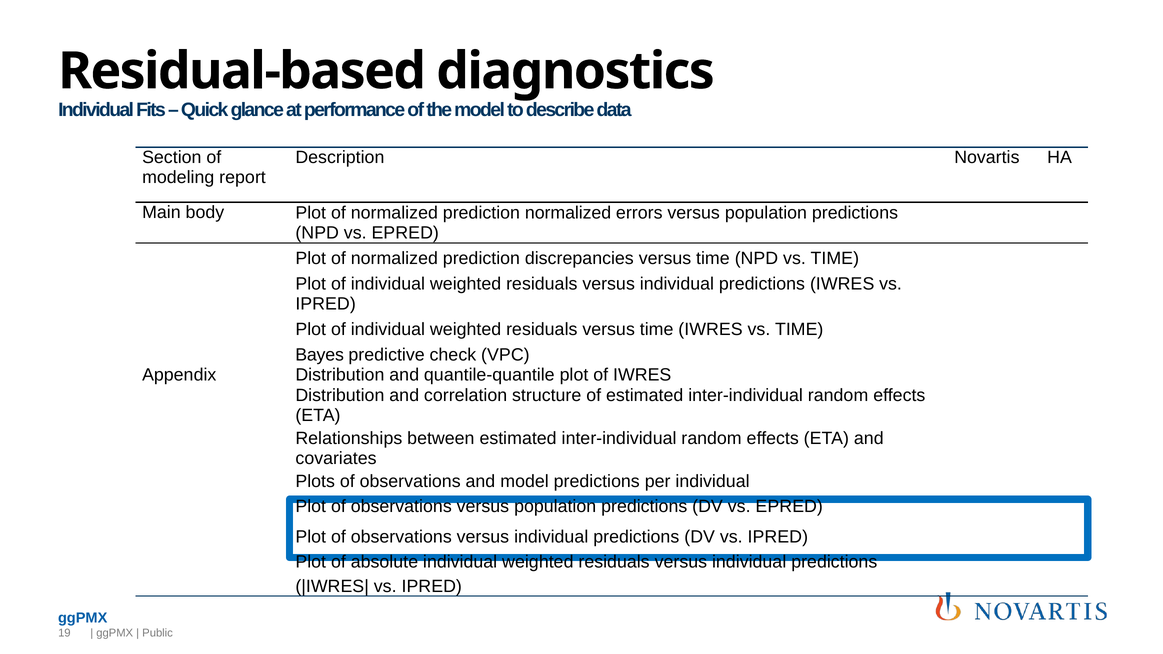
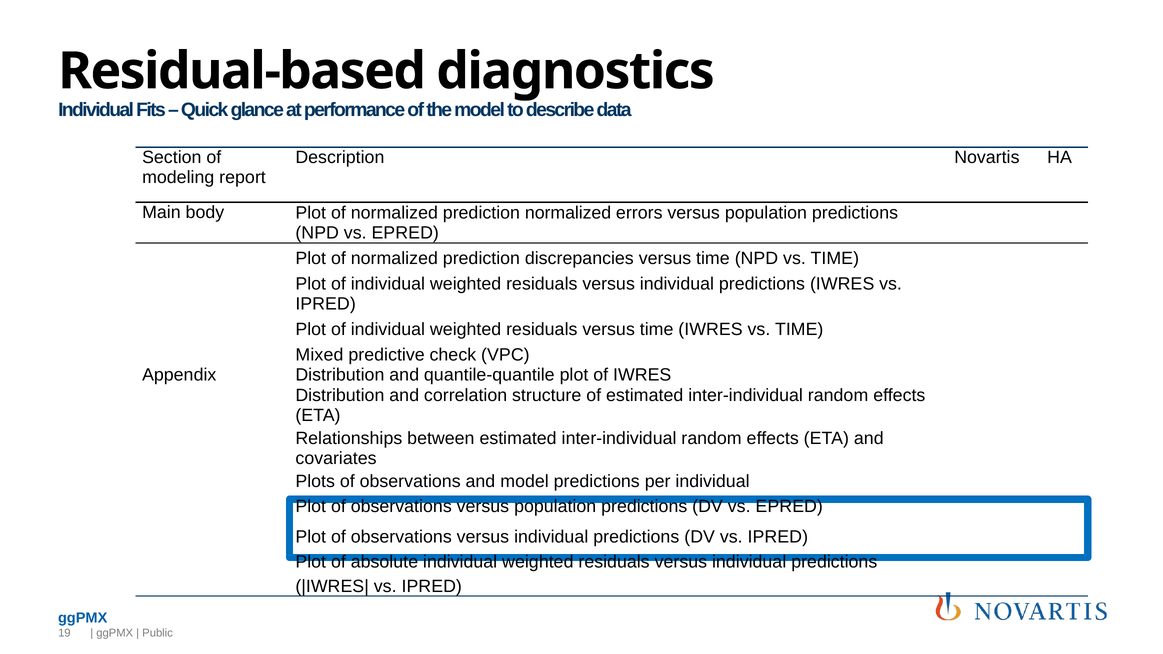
Bayes: Bayes -> Mixed (319, 355)
